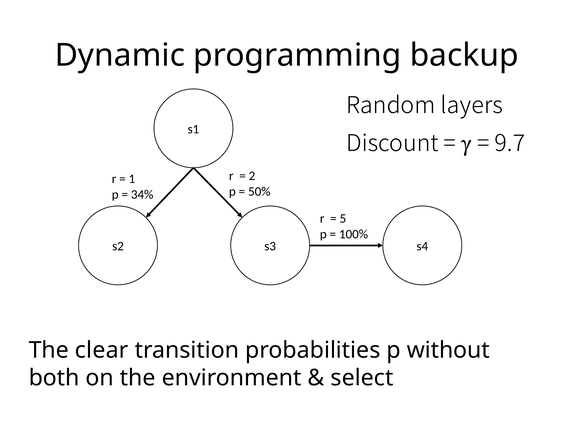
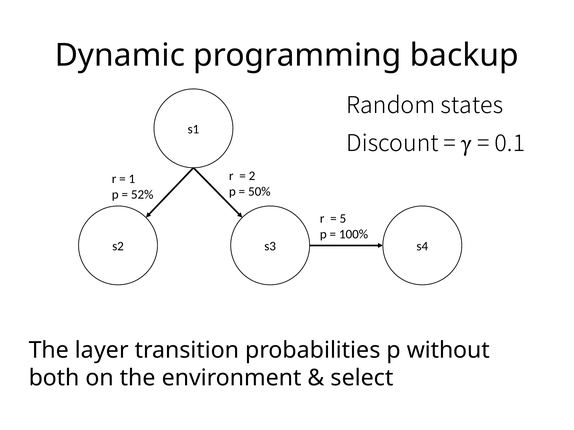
layers: layers -> states (472, 106)
9.7: 9.7 -> 0.1 (510, 144)
34%: 34% -> 52% (142, 195)
clear: clear -> layer (102, 350)
